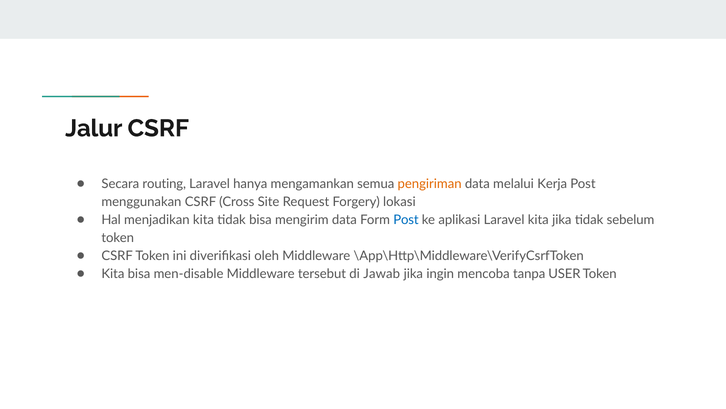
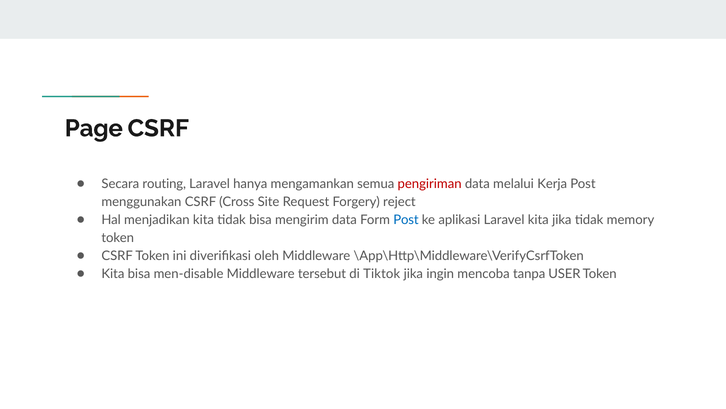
Jalur: Jalur -> Page (94, 128)
pengiriman colour: orange -> red (430, 183)
lokasi: lokasi -> reject (399, 201)
sebelum: sebelum -> memory (630, 219)
Jawab: Jawab -> Tiktok (382, 273)
